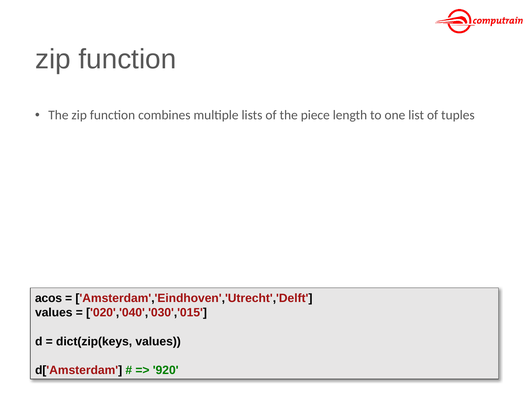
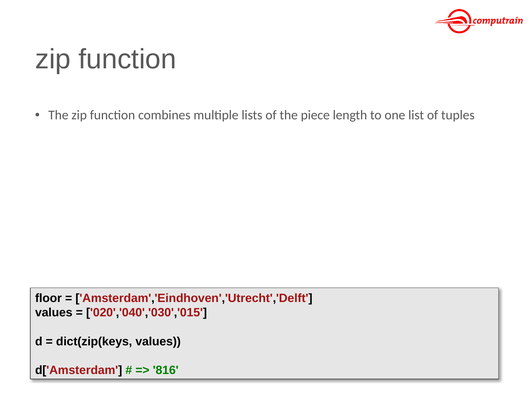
acos: acos -> floor (48, 299)
920: 920 -> 816 (166, 371)
